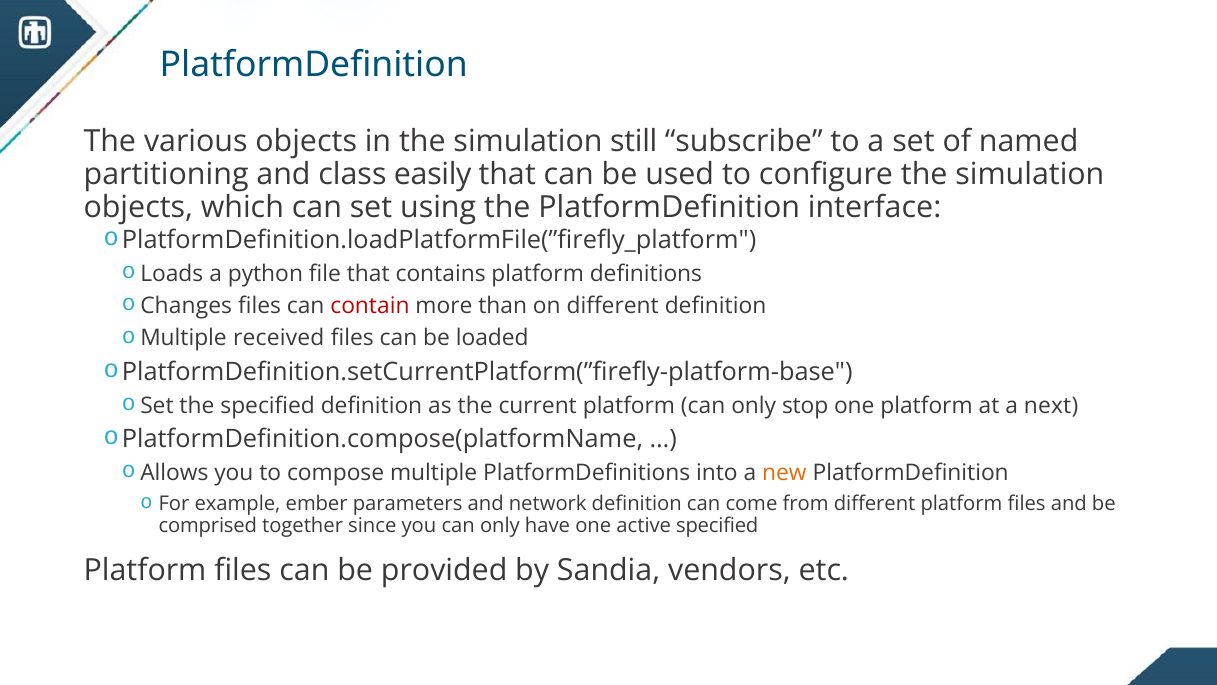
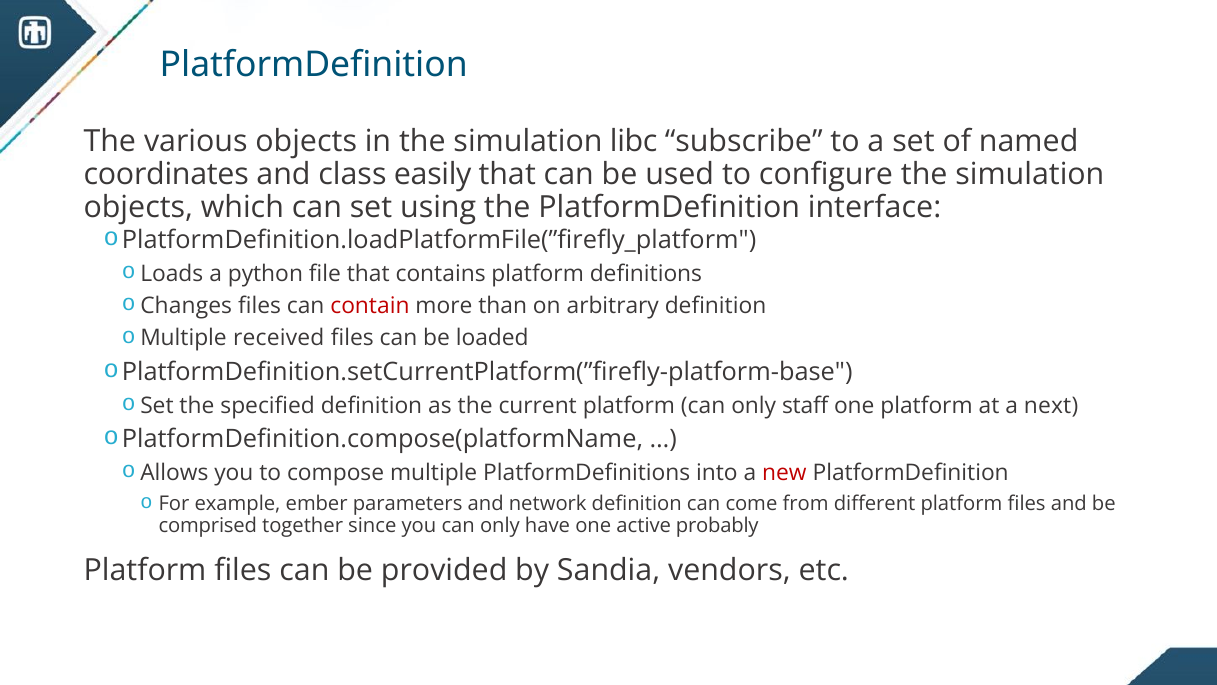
still: still -> libc (634, 141)
partitioning: partitioning -> coordinates (166, 174)
on different: different -> arbitrary (613, 306)
stop: stop -> staff (805, 405)
new colour: orange -> red (784, 473)
active specified: specified -> probably (717, 525)
